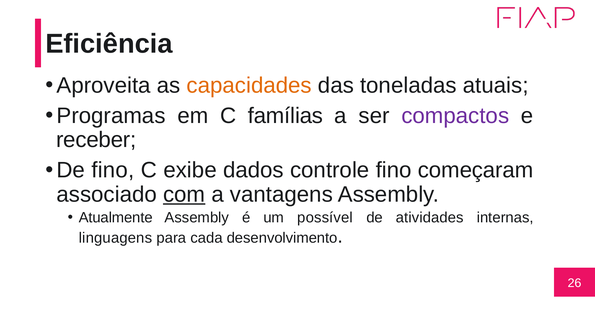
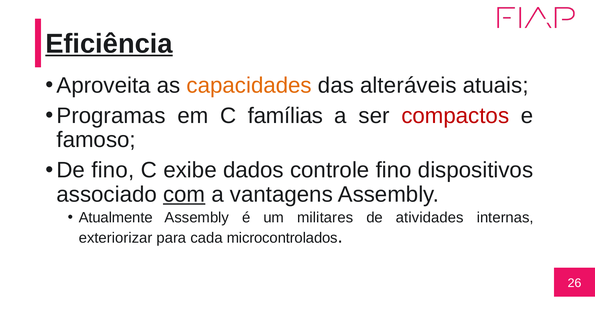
Eficiência underline: none -> present (109, 44)
toneladas: toneladas -> alteráveis (408, 85)
compactos colour: purple -> red (455, 116)
receber: receber -> famoso (96, 140)
começaram: começaram -> dispositivos (476, 170)
possível: possível -> militares (325, 217)
linguagens: linguagens -> exteriorizar (116, 238)
desenvolvimento: desenvolvimento -> microcontrolados (282, 238)
